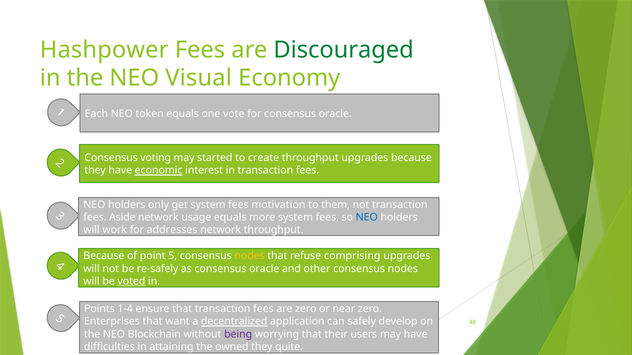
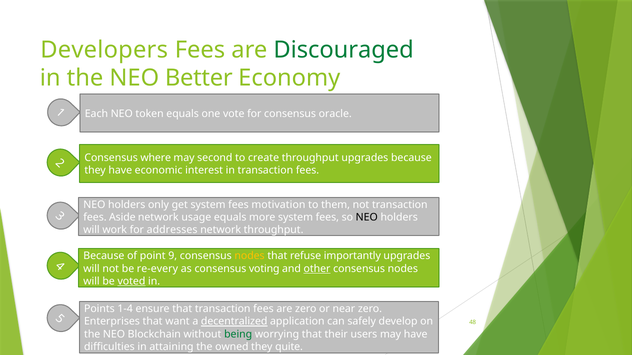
Hashpower: Hashpower -> Developers (104, 50)
Visual: Visual -> Better (199, 78)
voting: voting -> where (156, 158)
started: started -> second (215, 158)
economic underline: present -> none (159, 171)
NEO colour: blue -> black (367, 218)
point 5: 5 -> 9 (173, 256)
comprising: comprising -> importantly (352, 256)
re-safely: re-safely -> re-every (157, 269)
as consensus oracle: oracle -> voting (264, 269)
other underline: none -> present (317, 269)
being colour: purple -> green (238, 335)
